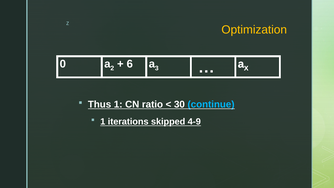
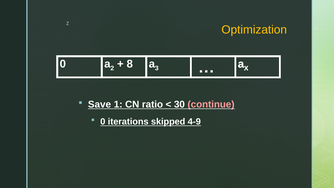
6: 6 -> 8 (130, 64)
Thus: Thus -> Save (99, 104)
continue colour: light blue -> pink (211, 104)
1: 1 -> 0 (103, 122)
